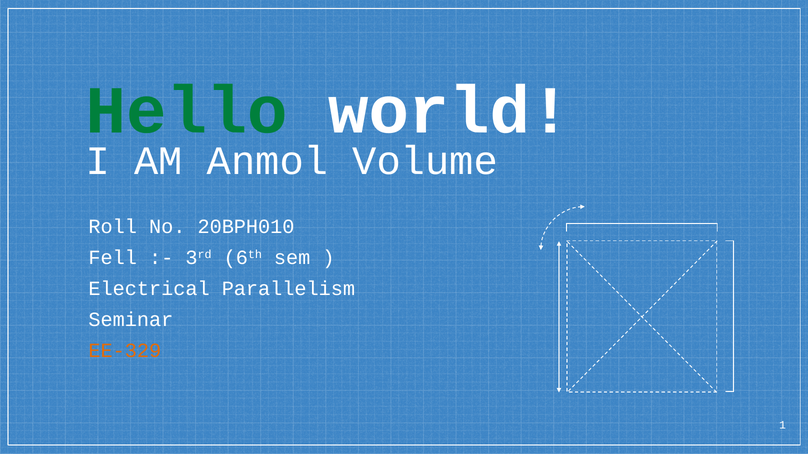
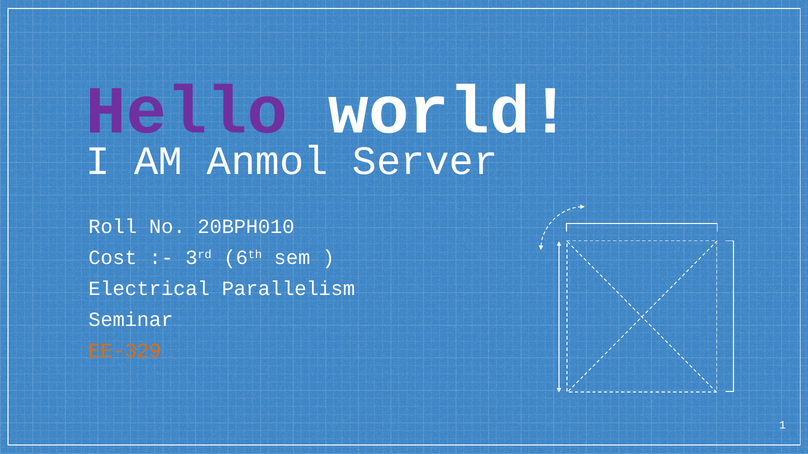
Hello colour: green -> purple (187, 110)
Volume: Volume -> Server (425, 161)
Fell: Fell -> Cost (113, 258)
